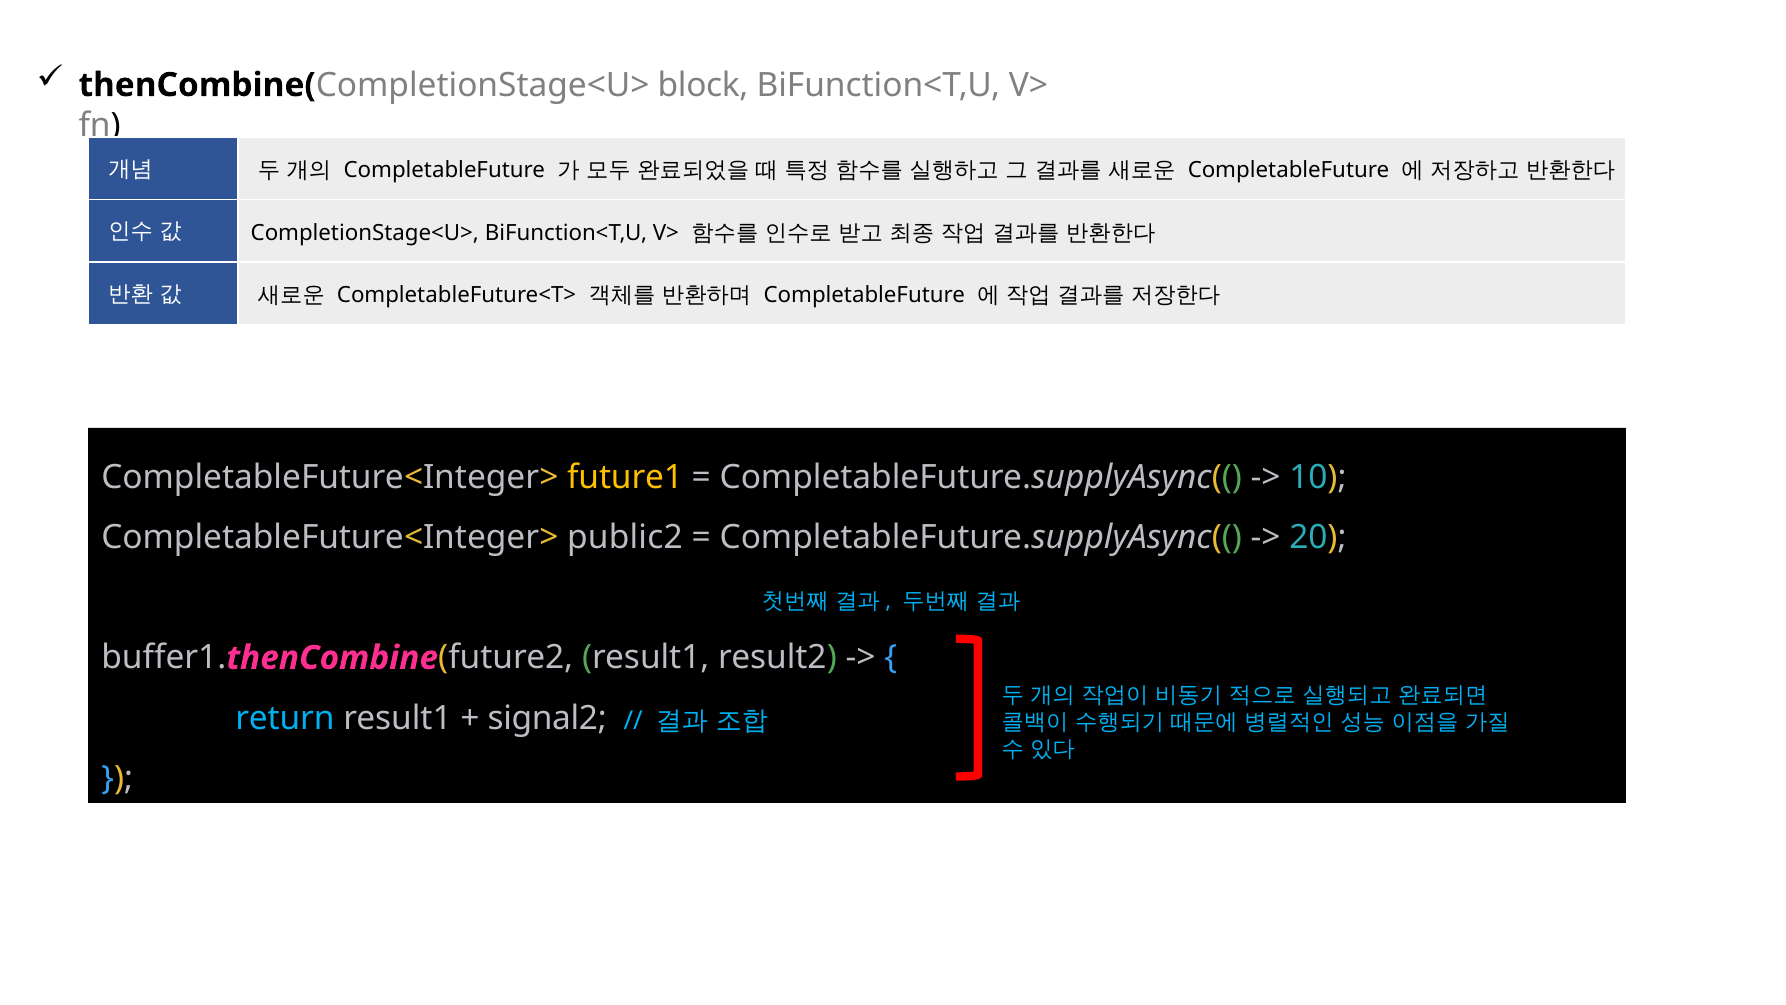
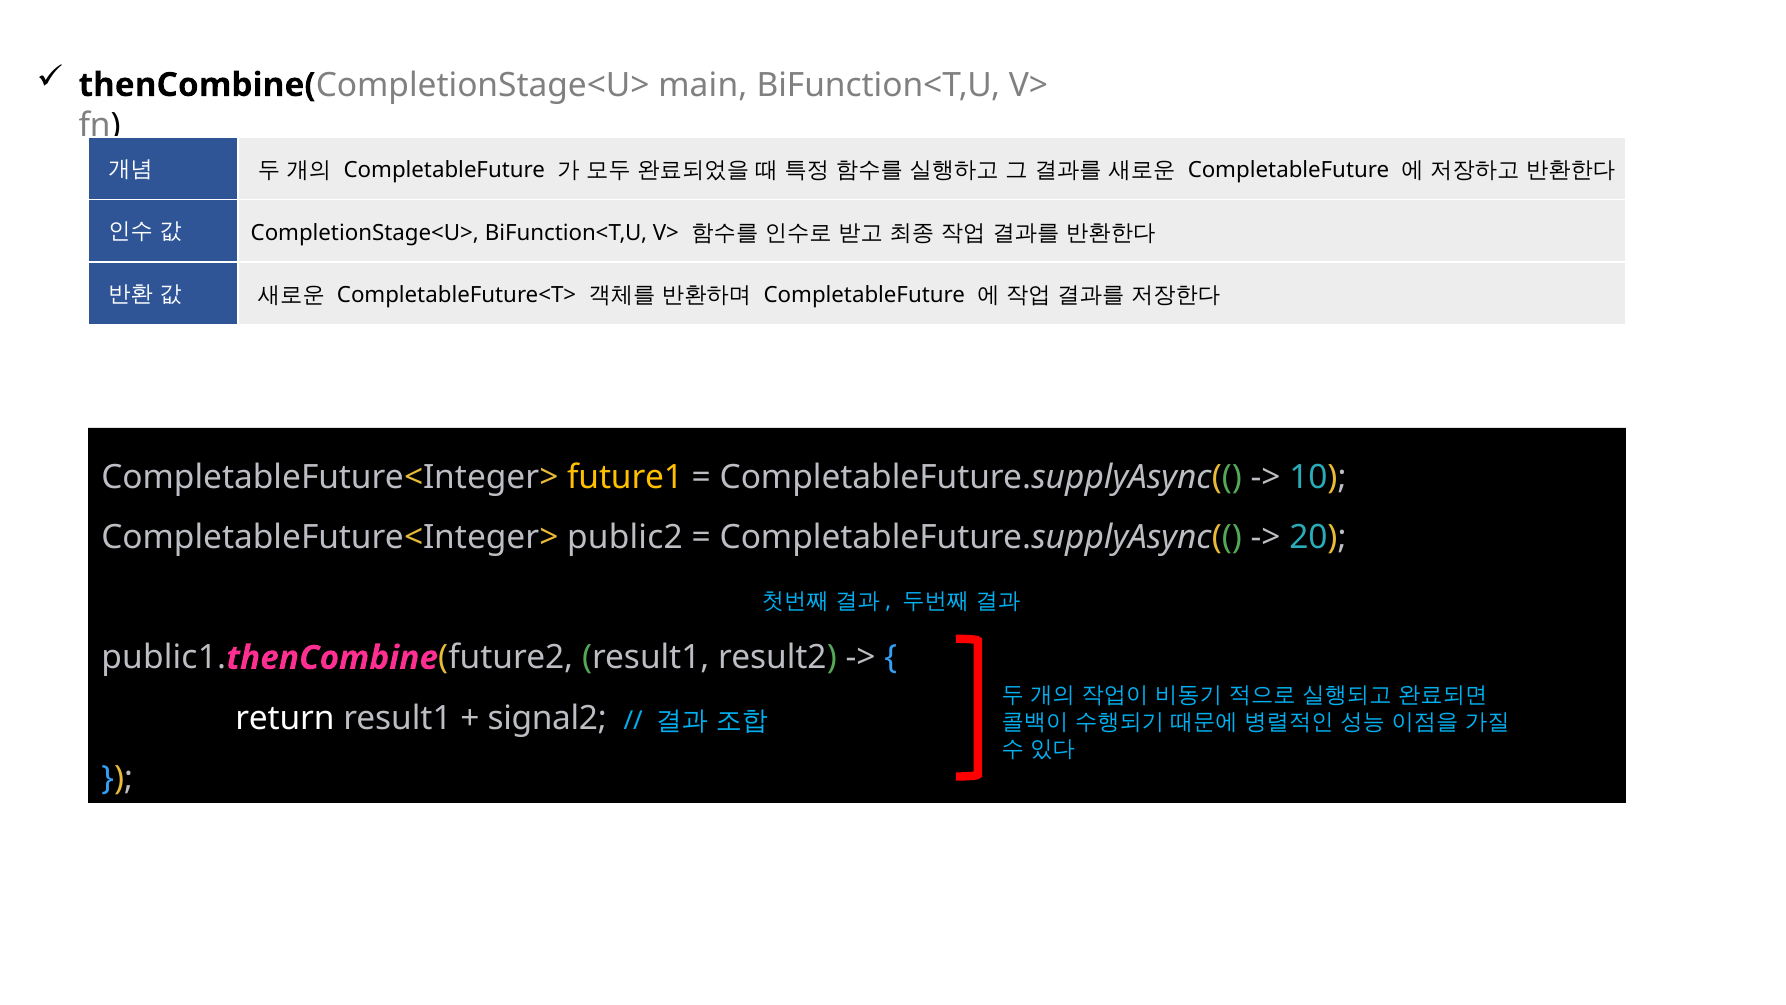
block: block -> main (703, 85)
buffer1: buffer1 -> public1 (164, 658)
return colour: light blue -> white (285, 718)
